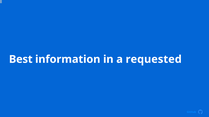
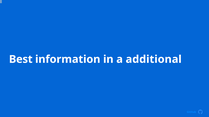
requested: requested -> additional (154, 60)
